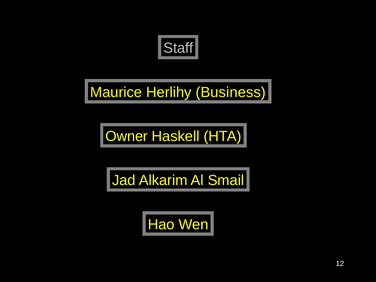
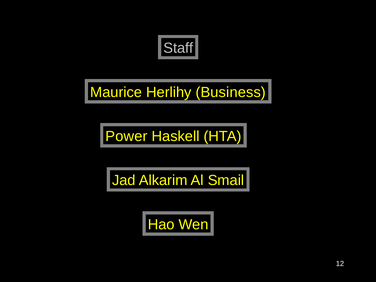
Owner: Owner -> Power (126, 136)
